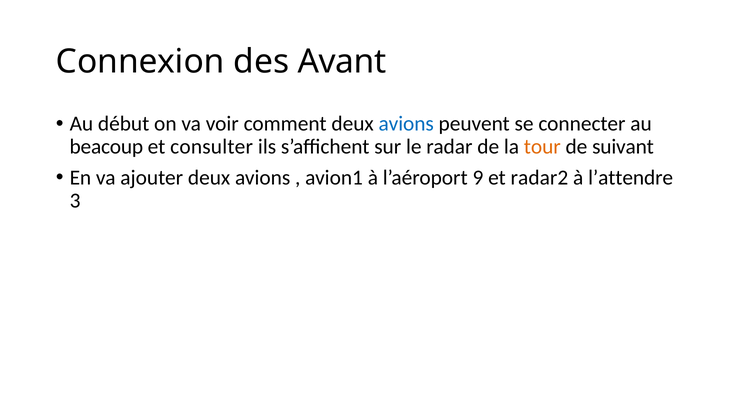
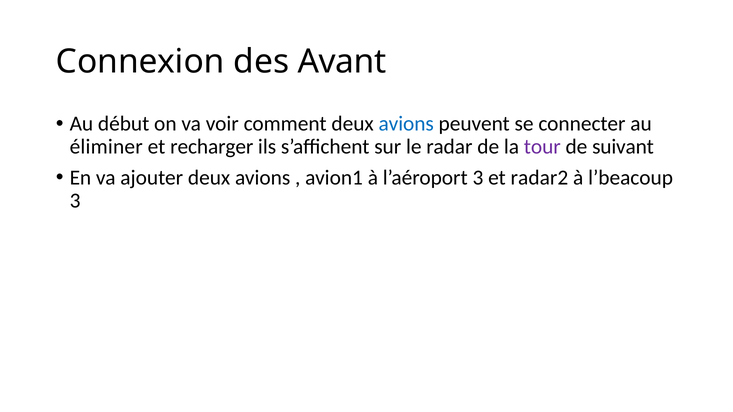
beacoup: beacoup -> éliminer (106, 147)
consulter: consulter -> recharger (212, 147)
tour colour: orange -> purple (542, 147)
l’aéroport 9: 9 -> 3 (478, 178)
l’attendre: l’attendre -> l’beacoup (631, 178)
